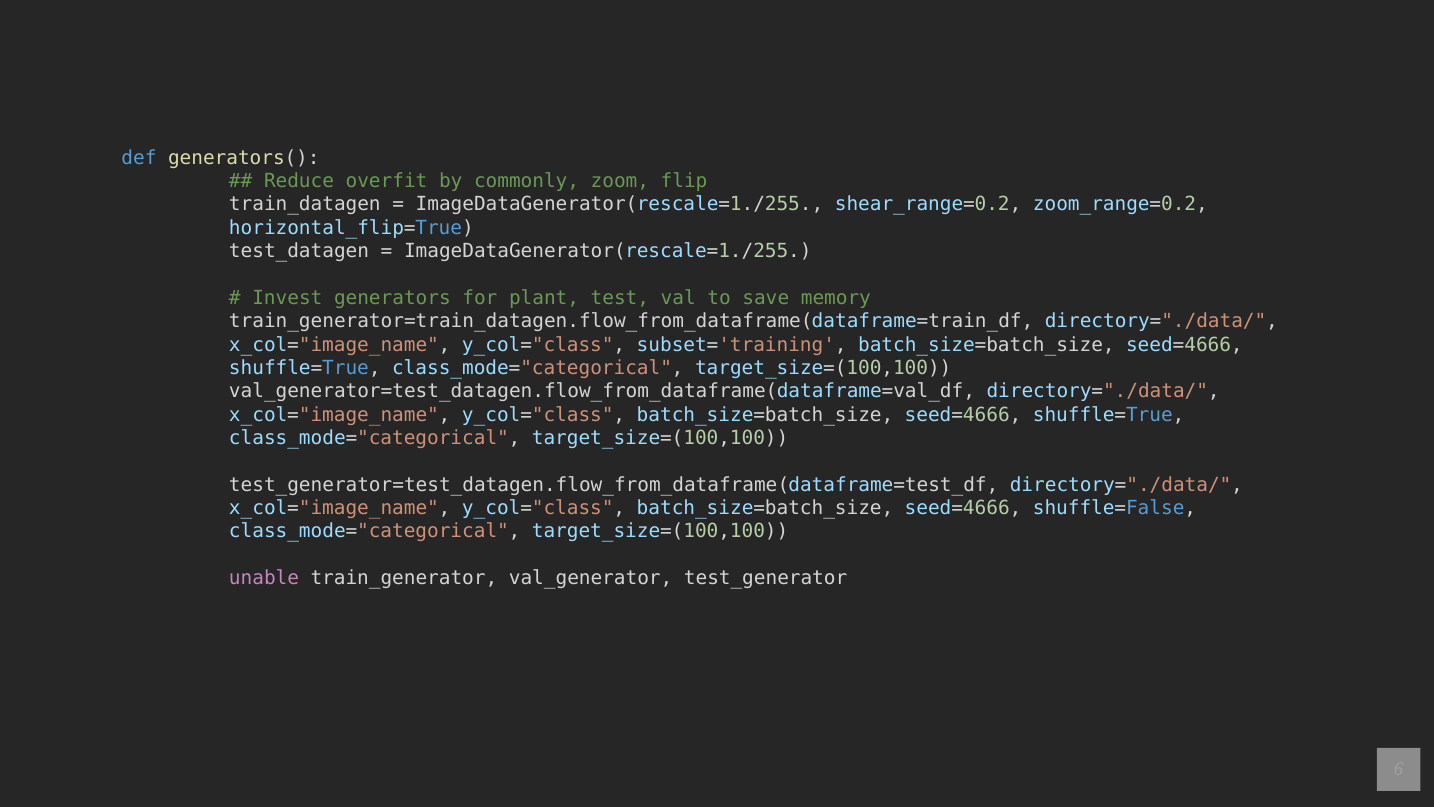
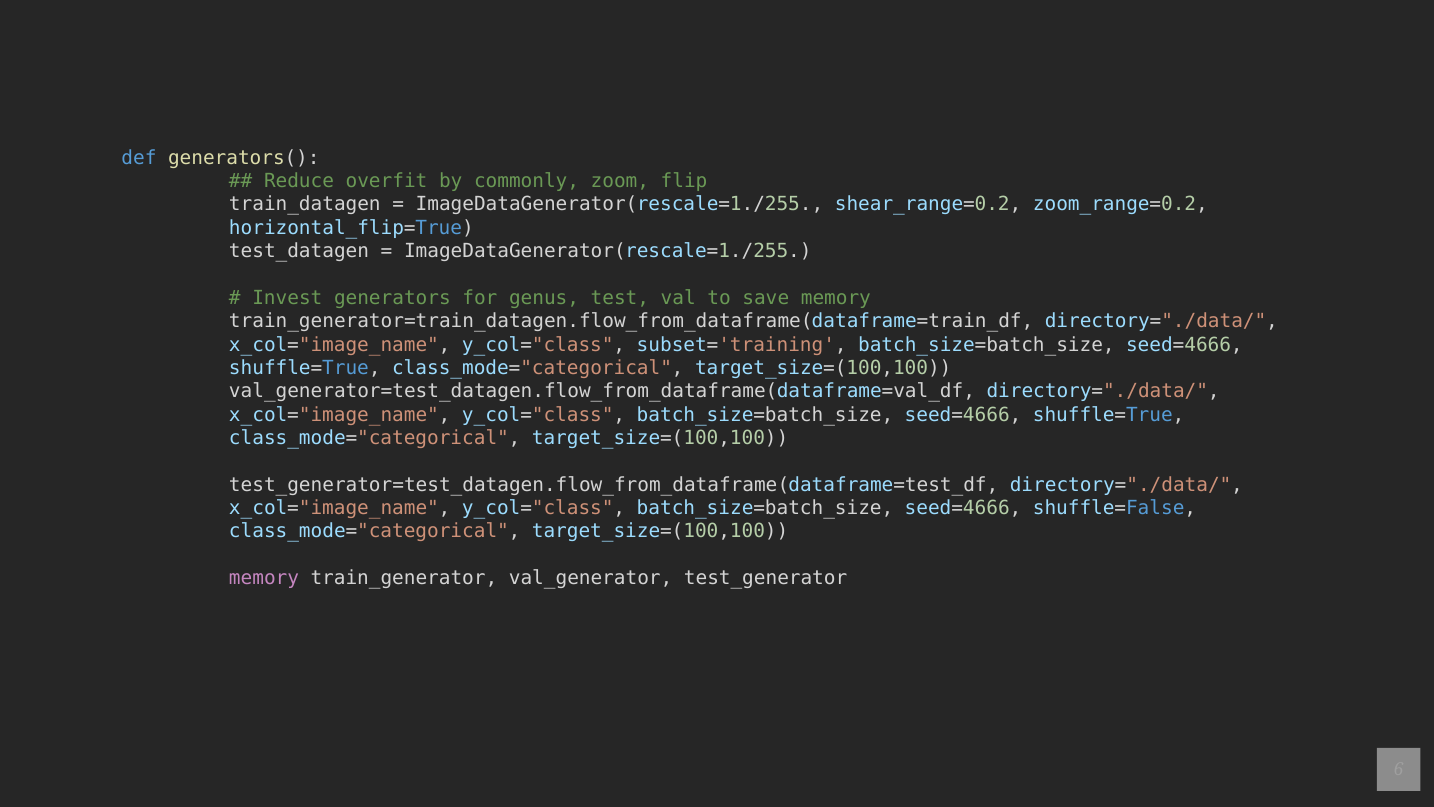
plant: plant -> genus (544, 298)
unable: unable -> memory (264, 578)
